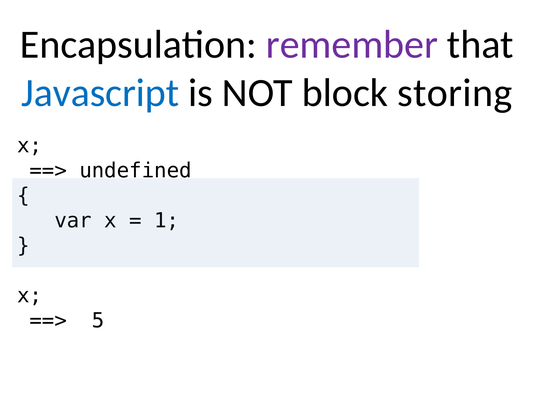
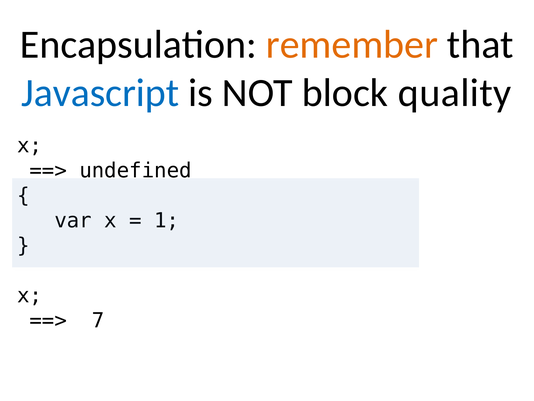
remember colour: purple -> orange (352, 45)
storing: storing -> quality (455, 93)
5: 5 -> 7 (98, 320)
